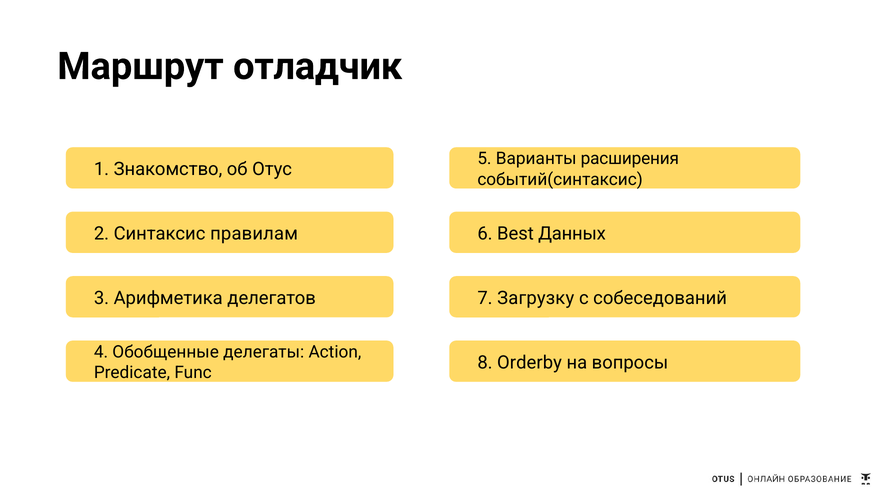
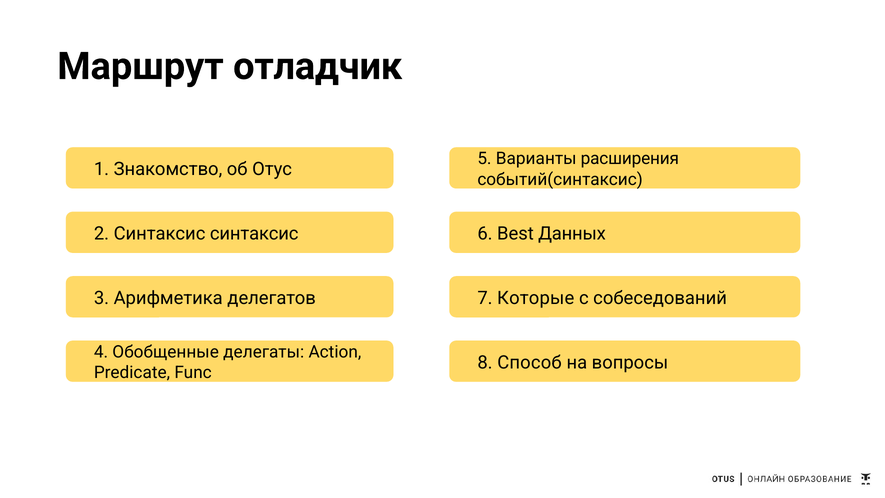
Синтаксис правилам: правилам -> синтаксис (254, 233)
Загрузку: Загрузку -> Которые (536, 298)
Orderby: Orderby -> Способ (529, 362)
